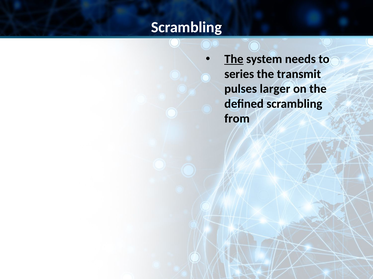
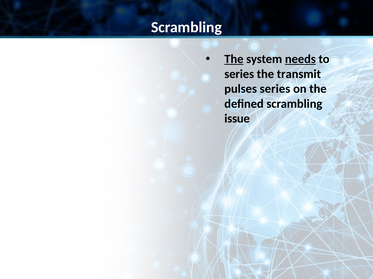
needs underline: none -> present (300, 59)
pulses larger: larger -> series (275, 89)
from: from -> issue (237, 119)
